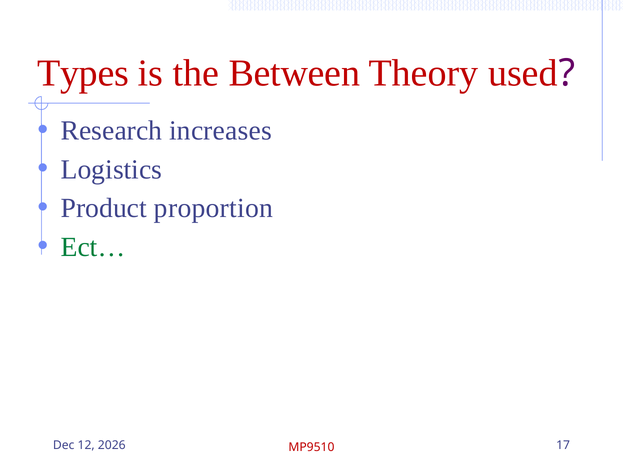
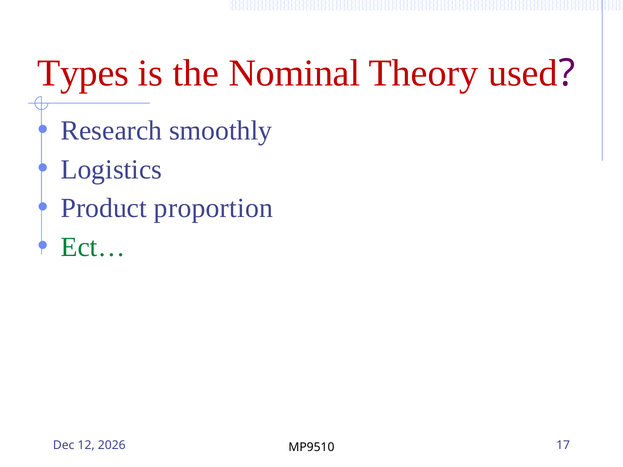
Between: Between -> Nominal (294, 73)
increases: increases -> smoothly (221, 131)
MP9510 colour: red -> black (311, 447)
